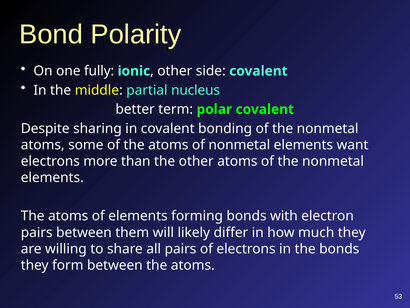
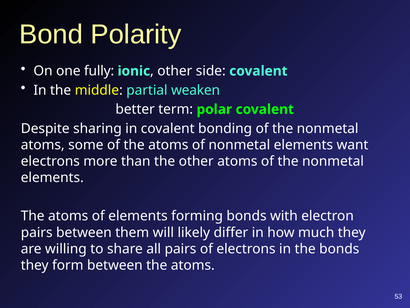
nucleus: nucleus -> weaken (196, 90)
